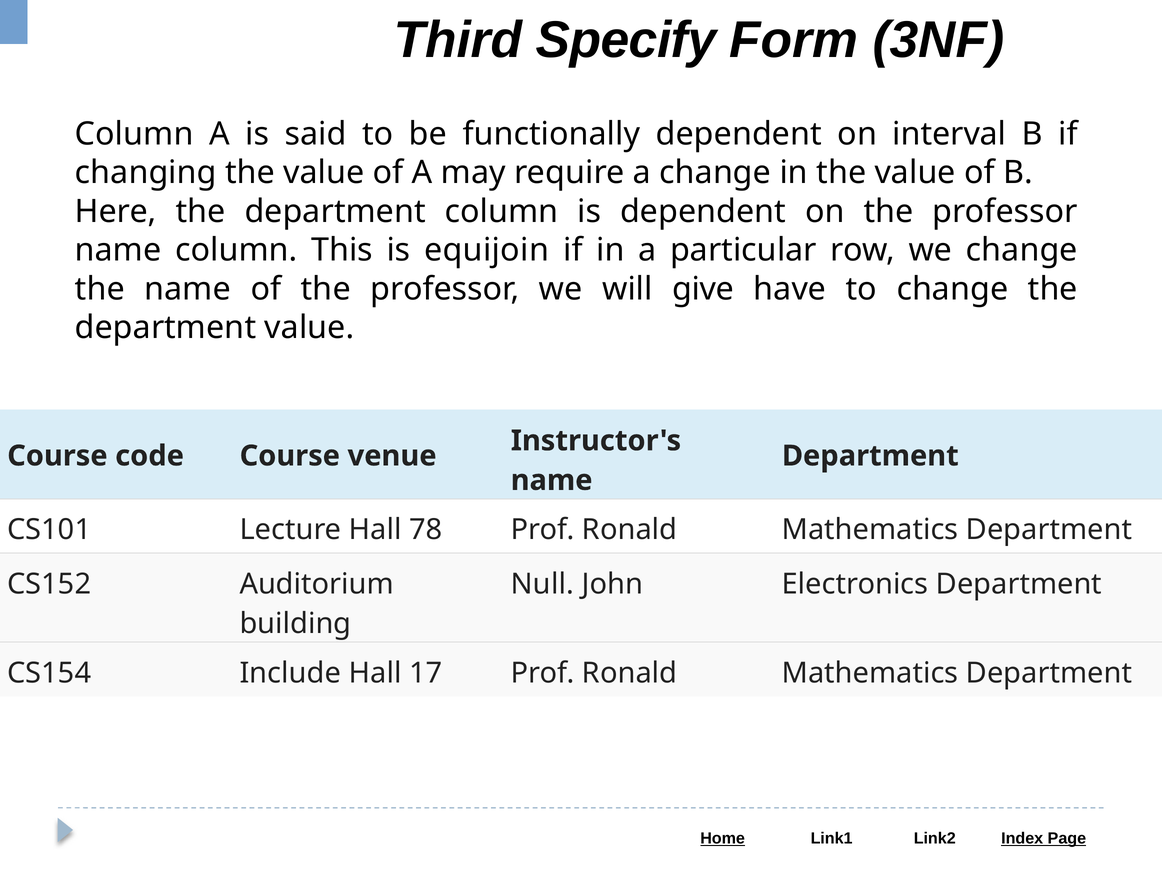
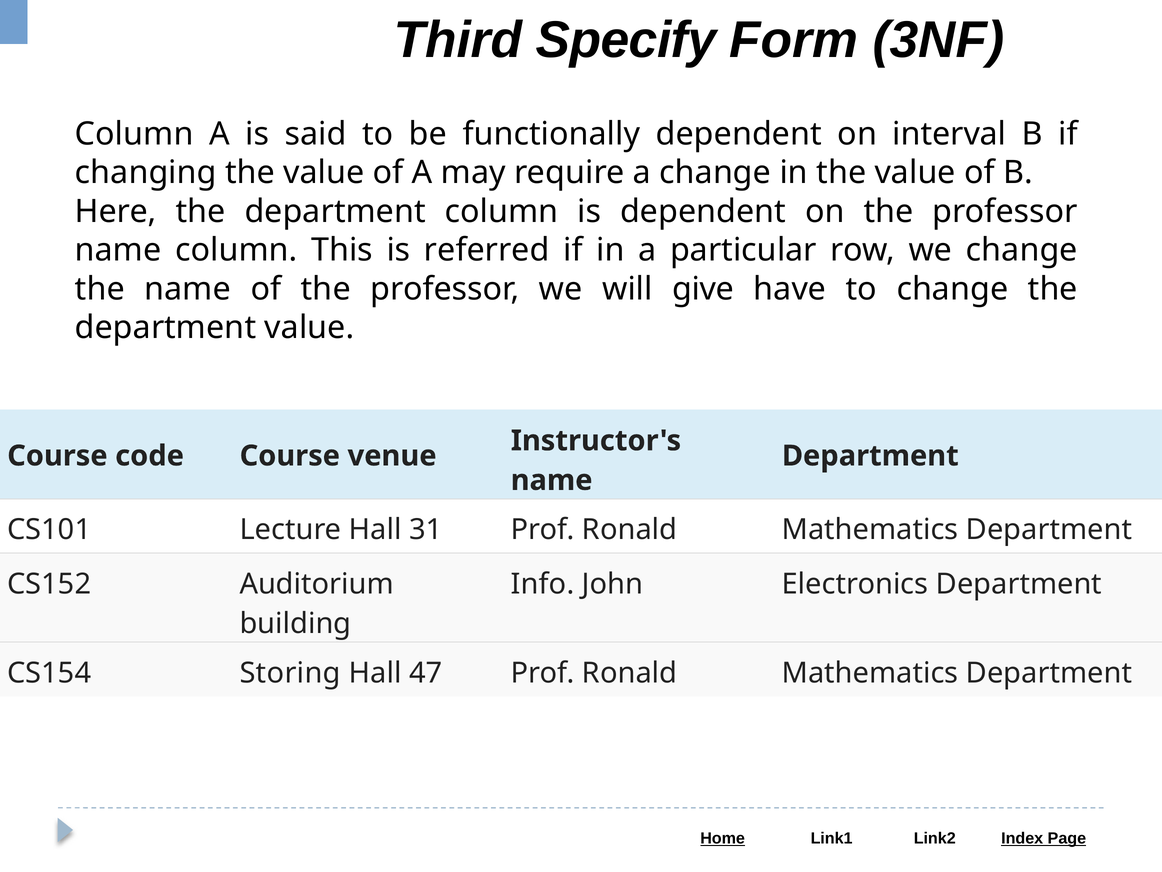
equijoin: equijoin -> referred (487, 250)
78: 78 -> 31 (426, 530)
Null: Null -> Info (543, 584)
Include: Include -> Storing (290, 673)
17: 17 -> 47 (426, 673)
